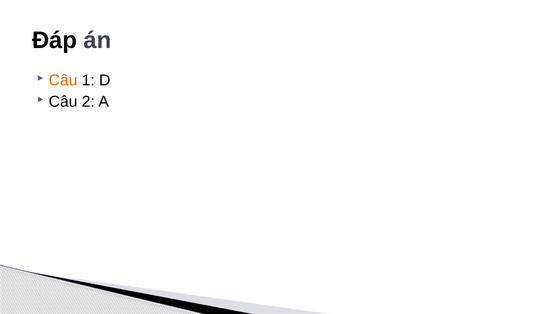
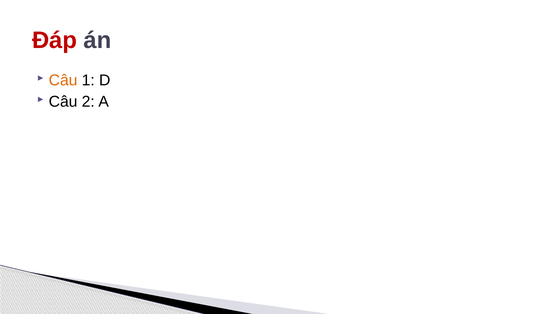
Đáp colour: black -> red (55, 40)
